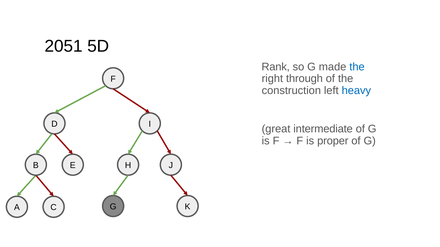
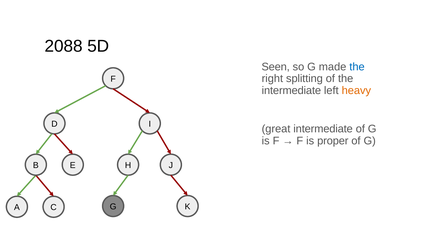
2051: 2051 -> 2088 (64, 46)
Rank: Rank -> Seen (276, 67)
through: through -> splitting (304, 79)
construction: construction -> intermediate (291, 91)
heavy colour: blue -> orange (356, 91)
